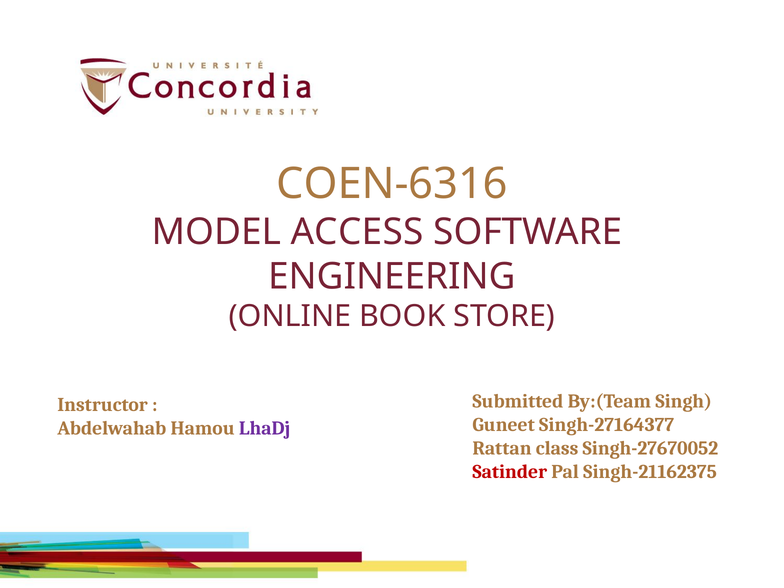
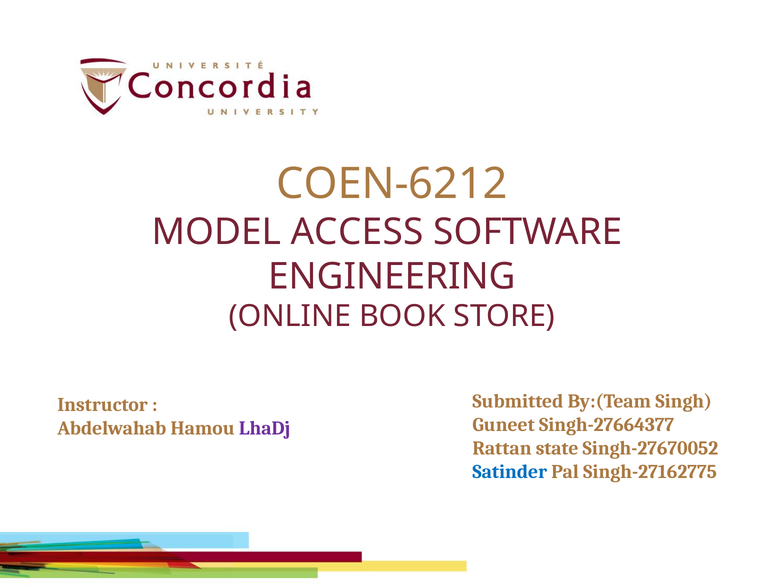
COEN-6316: COEN-6316 -> COEN-6212 (392, 184)
Singh-27164377: Singh-27164377 -> Singh-27664377 (607, 425)
class: class -> state (557, 448)
Satinder colour: red -> blue (510, 472)
Singh-21162375: Singh-21162375 -> Singh-27162775 (650, 472)
